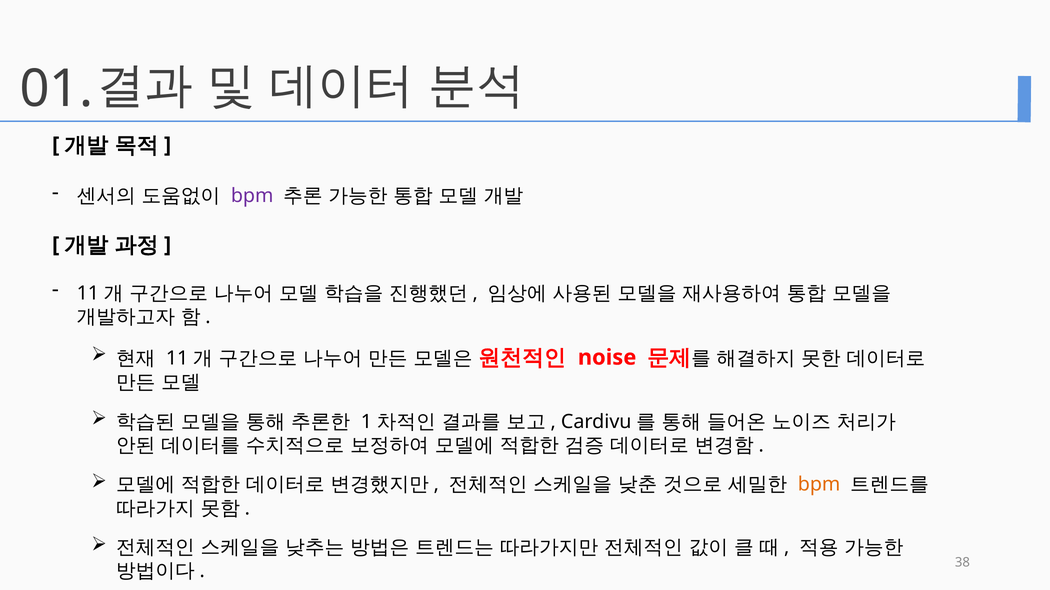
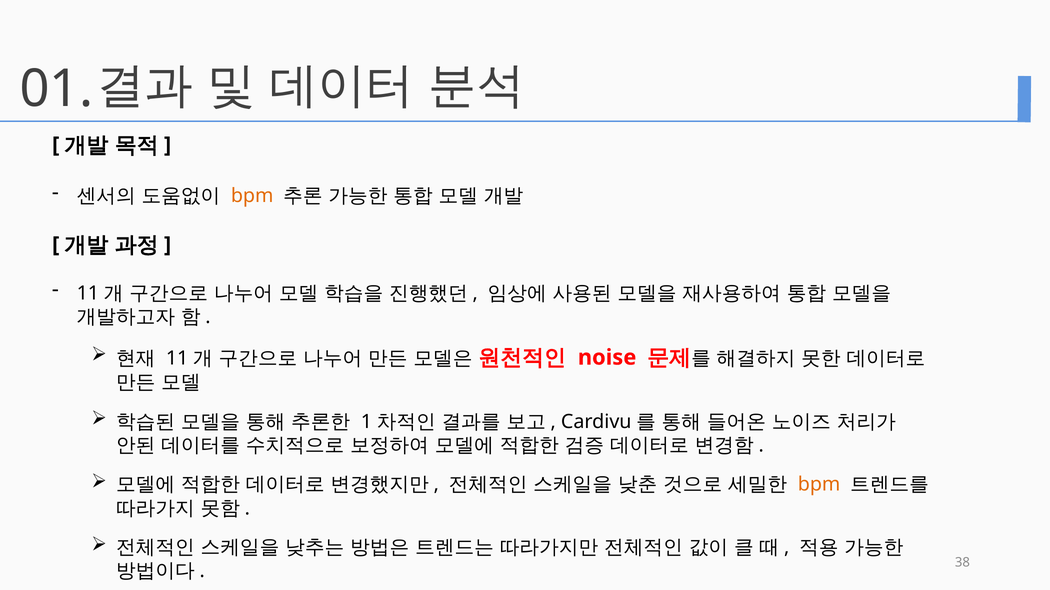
bpm colour: purple -> orange (252, 196)
